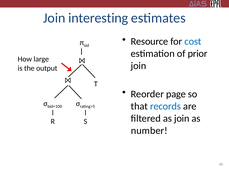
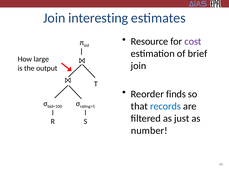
cost colour: blue -> purple (193, 42)
prior: prior -> brief (198, 54)
page: page -> finds (176, 94)
as join: join -> just (182, 119)
